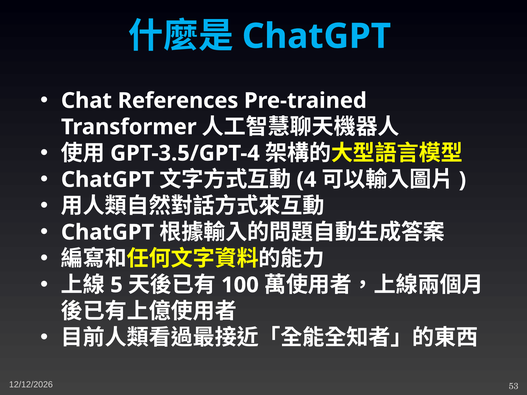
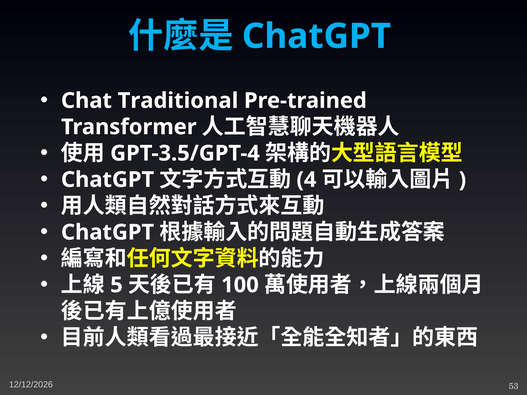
References: References -> Traditional (178, 101)
